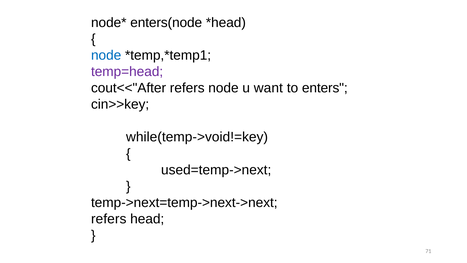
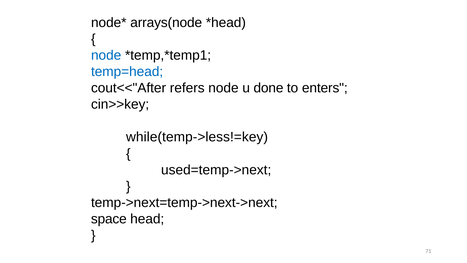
enters(node: enters(node -> arrays(node (166, 23)
temp=head colour: purple -> blue (127, 72)
want: want -> done (268, 88)
while(temp->void!=key: while(temp->void!=key -> while(temp->less!=key (197, 137)
refers: refers -> space (109, 219)
